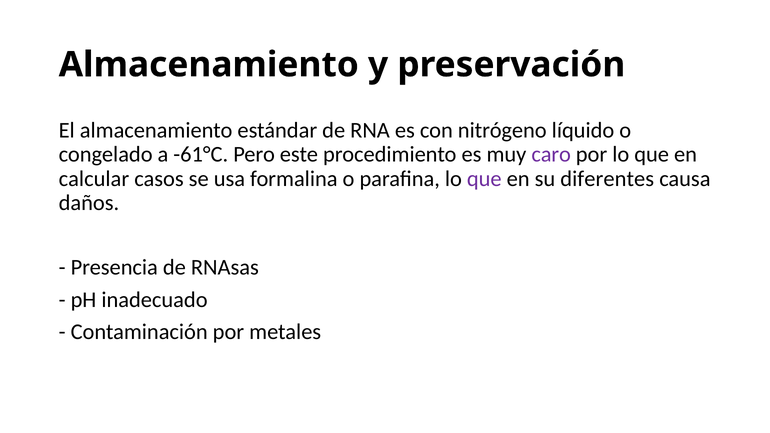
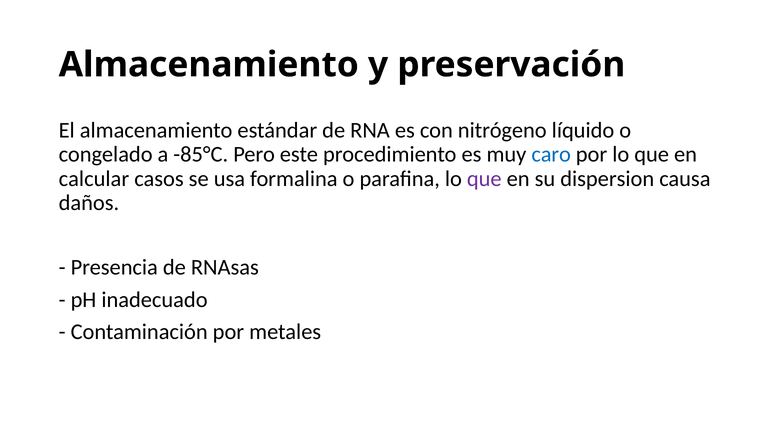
-61°C: -61°C -> -85°C (201, 154)
caro colour: purple -> blue (551, 154)
diferentes: diferentes -> dispersion (607, 179)
